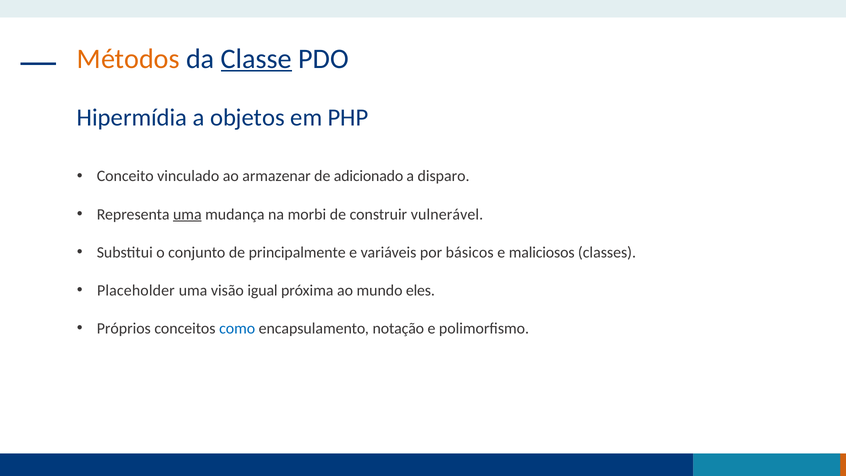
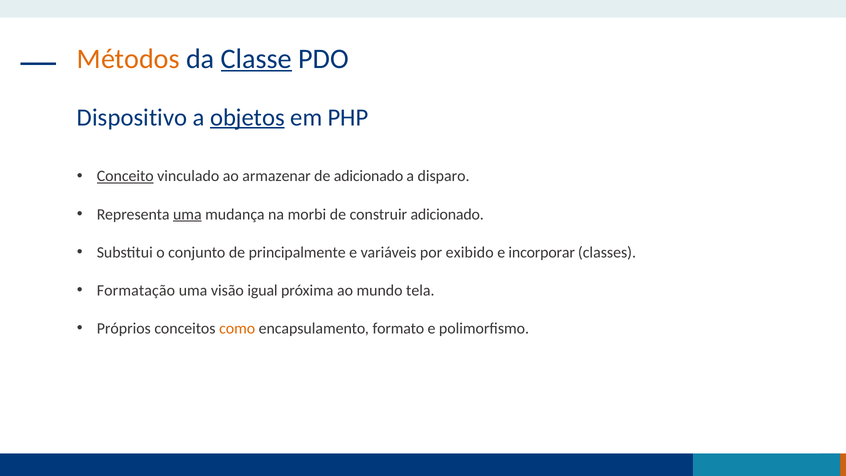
Hipermídia: Hipermídia -> Dispositivo (132, 117)
objetos underline: none -> present (247, 117)
Conceito underline: none -> present (125, 176)
construir vulnerável: vulnerável -> adicionado (447, 214)
básicos: básicos -> exibido (470, 252)
maliciosos: maliciosos -> incorporar (542, 252)
Placeholder: Placeholder -> Formatação (136, 290)
eles: eles -> tela (420, 290)
como colour: blue -> orange (237, 328)
notação: notação -> formato (398, 328)
